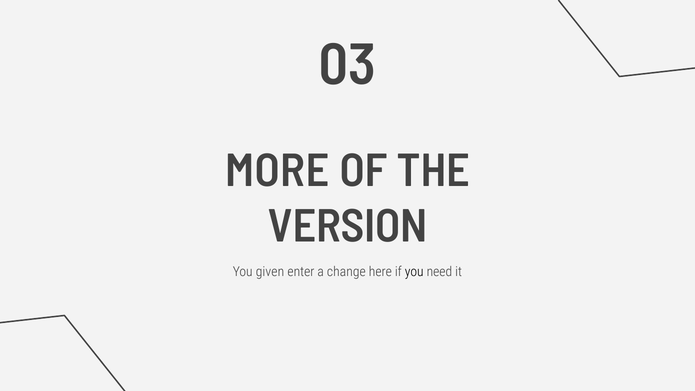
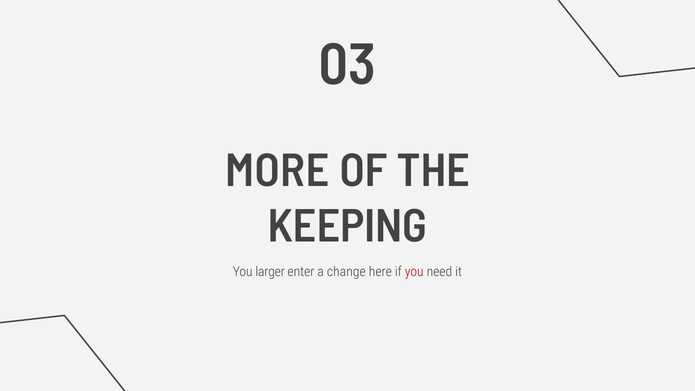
VERSION: VERSION -> KEEPING (348, 226)
given: given -> larger (270, 272)
you colour: black -> red (414, 272)
